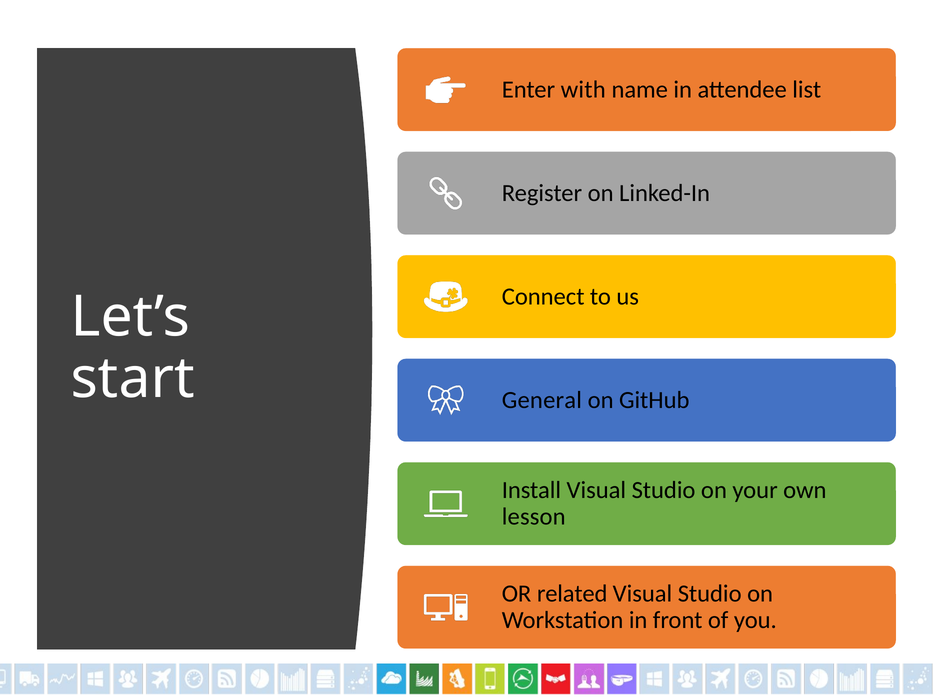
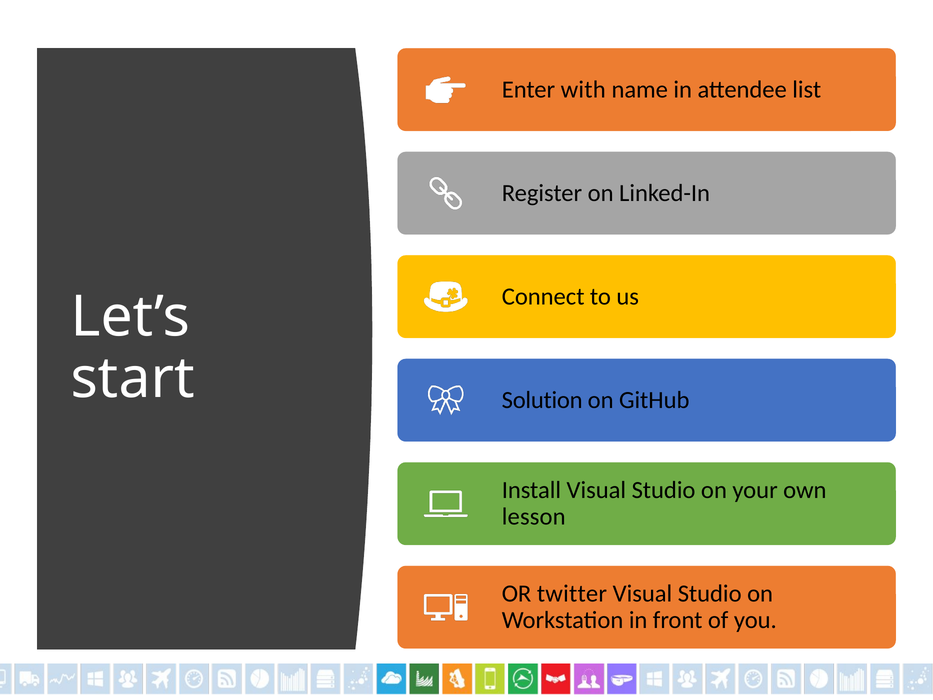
General: General -> Solution (542, 400)
related: related -> twitter (572, 594)
